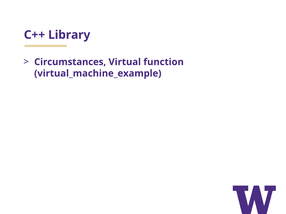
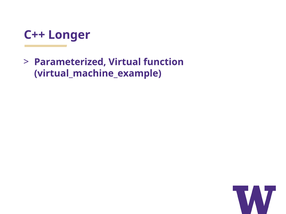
Library: Library -> Longer (69, 35)
Circumstances: Circumstances -> Parameterized (70, 62)
